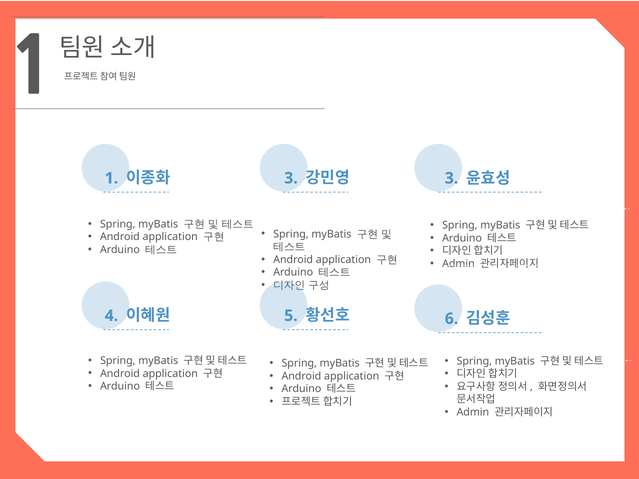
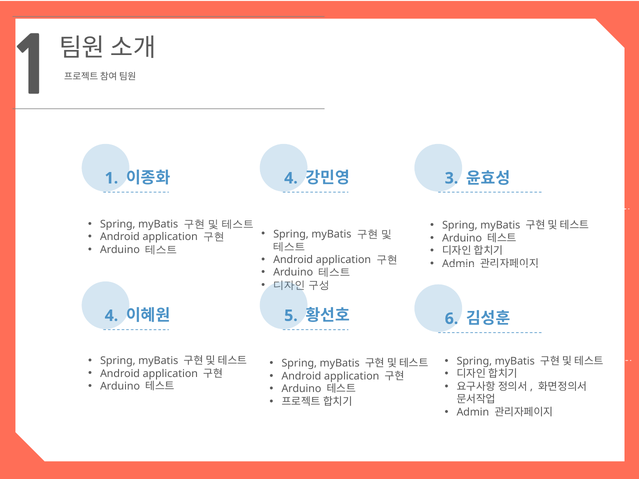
3: 3 -> 4 (291, 178)
